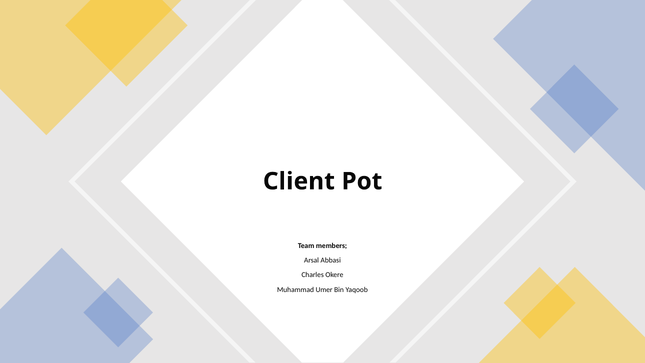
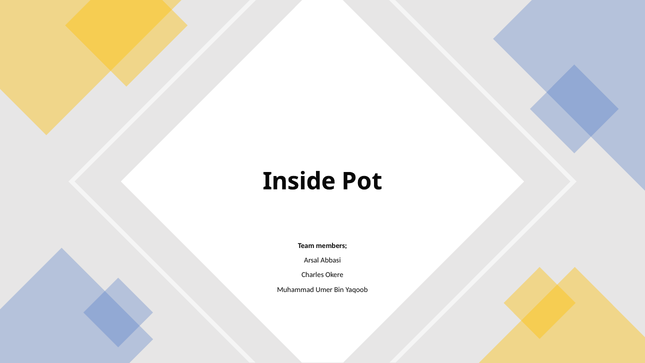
Client: Client -> Inside (299, 181)
